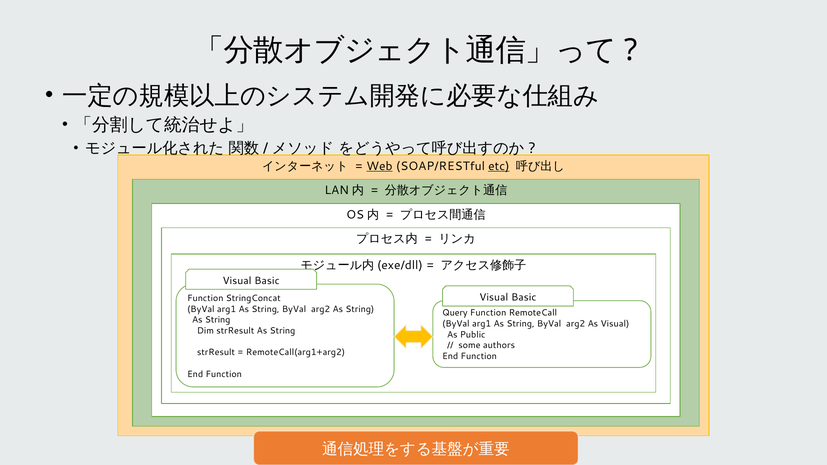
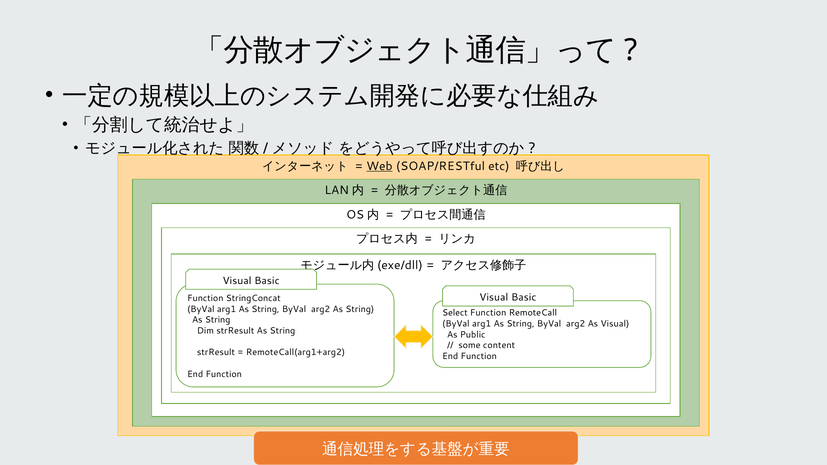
etc underline: present -> none (499, 166)
Query: Query -> Select (455, 313)
authors: authors -> content (499, 346)
